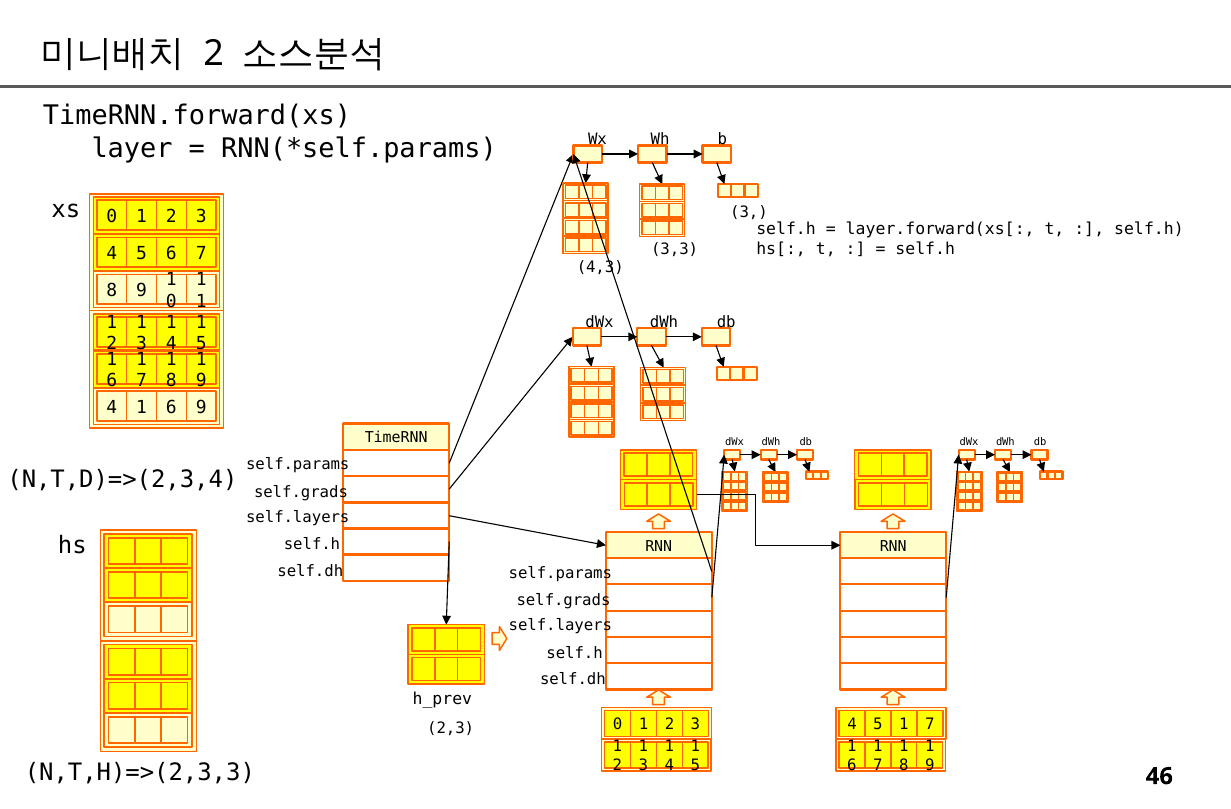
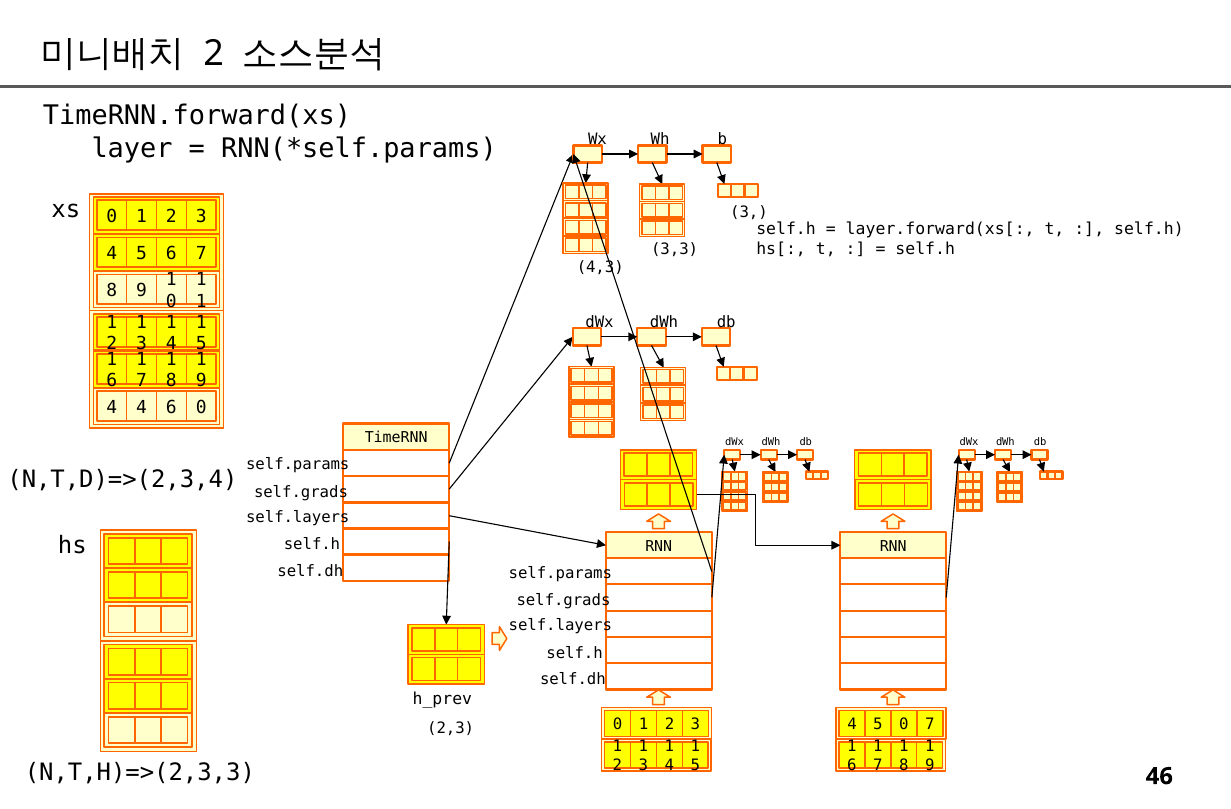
1: 1 -> 4 (142, 407)
6 9: 9 -> 0 (201, 407)
4 5 1: 1 -> 0 (904, 724)
